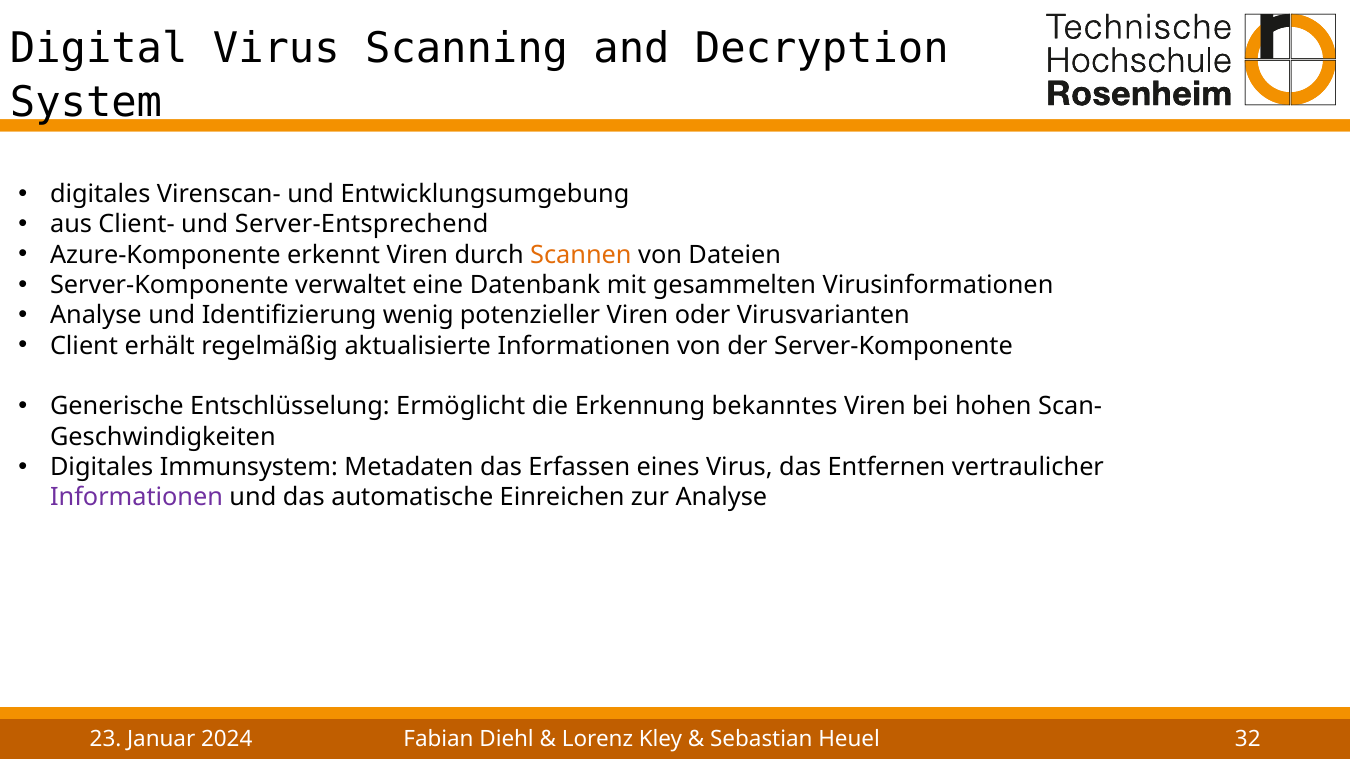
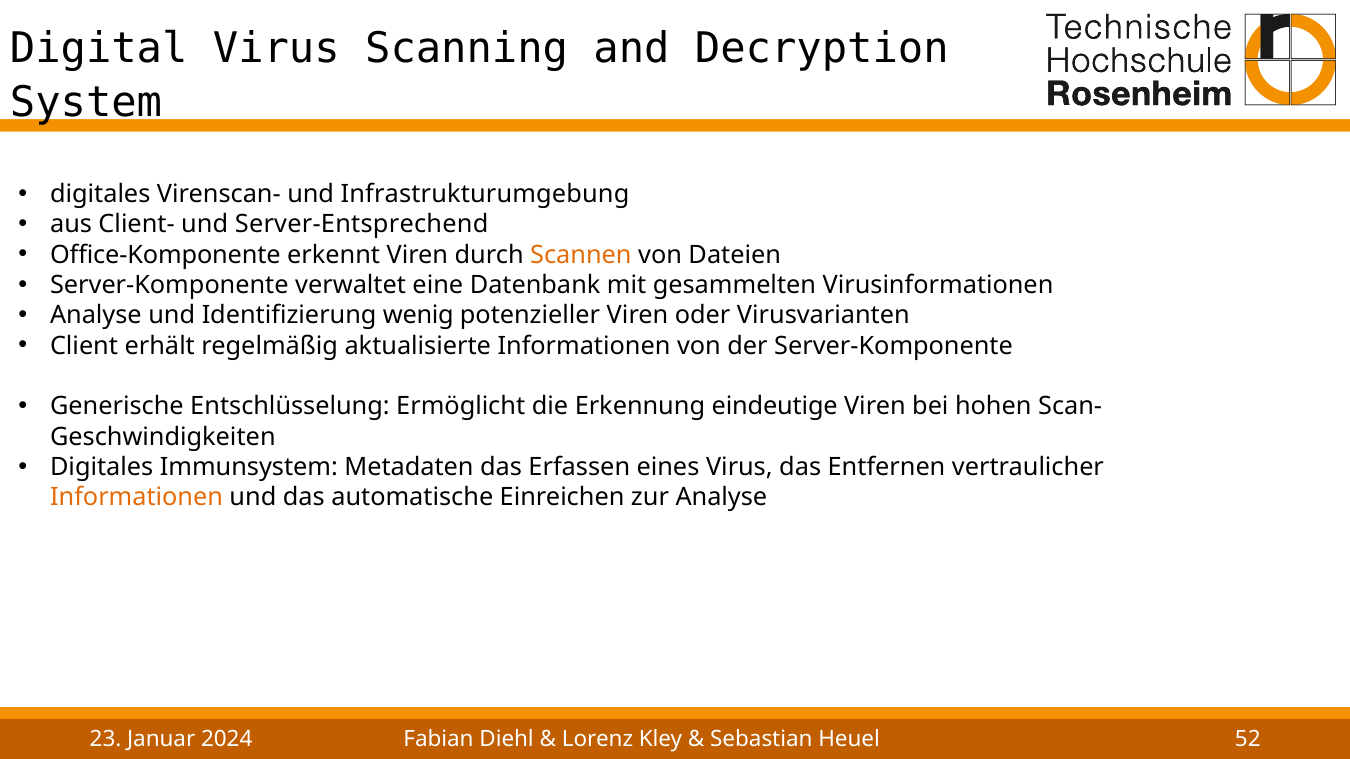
Entwicklungsumgebung: Entwicklungsumgebung -> Infrastrukturumgebung (485, 194)
Azure-Komponente: Azure-Komponente -> Office-Komponente (165, 255)
bekanntes: bekanntes -> eindeutige (775, 407)
Informationen colour: purple -> orange (137, 498)
32: 32 -> 52 (1248, 740)
